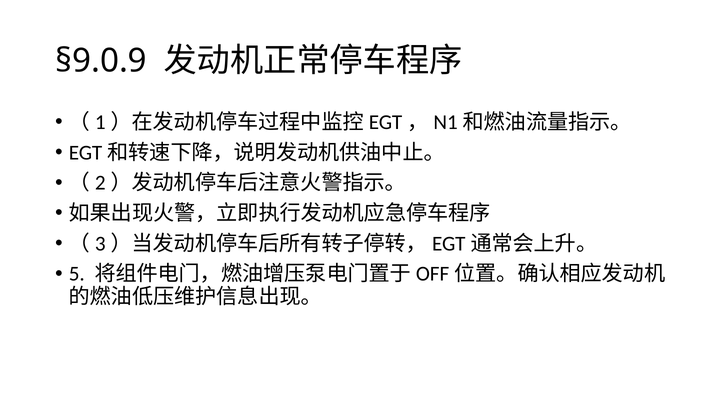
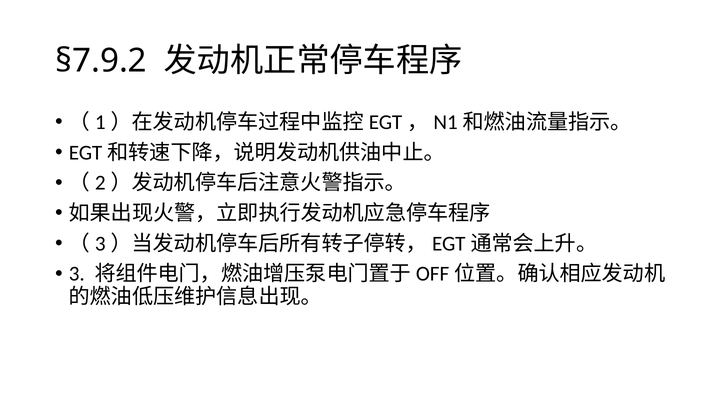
§9.0.9: §9.0.9 -> §7.9.2 (101, 61)
5: 5 -> 3 (77, 274)
